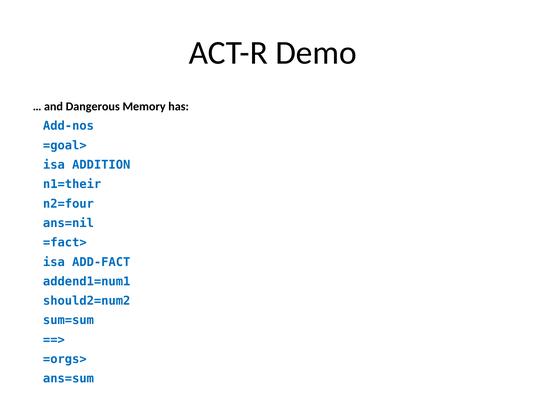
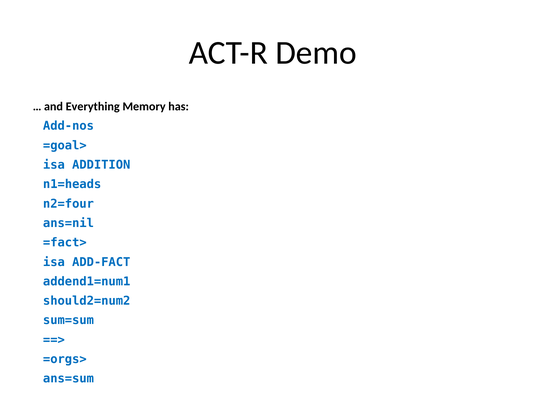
Dangerous: Dangerous -> Everything (93, 106)
n1=their: n1=their -> n1=heads (72, 184)
